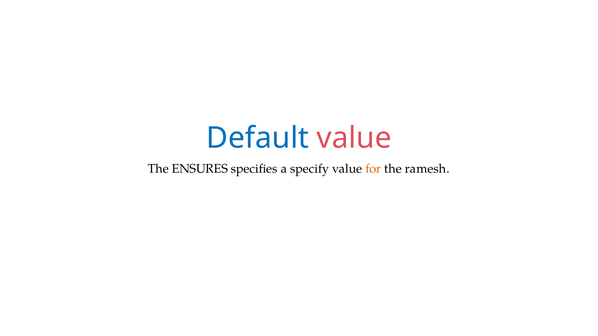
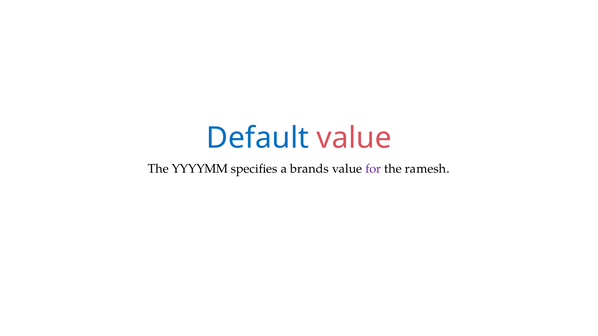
ENSURES: ENSURES -> YYYYMM (200, 169)
specify: specify -> brands (310, 169)
for colour: orange -> purple (373, 169)
